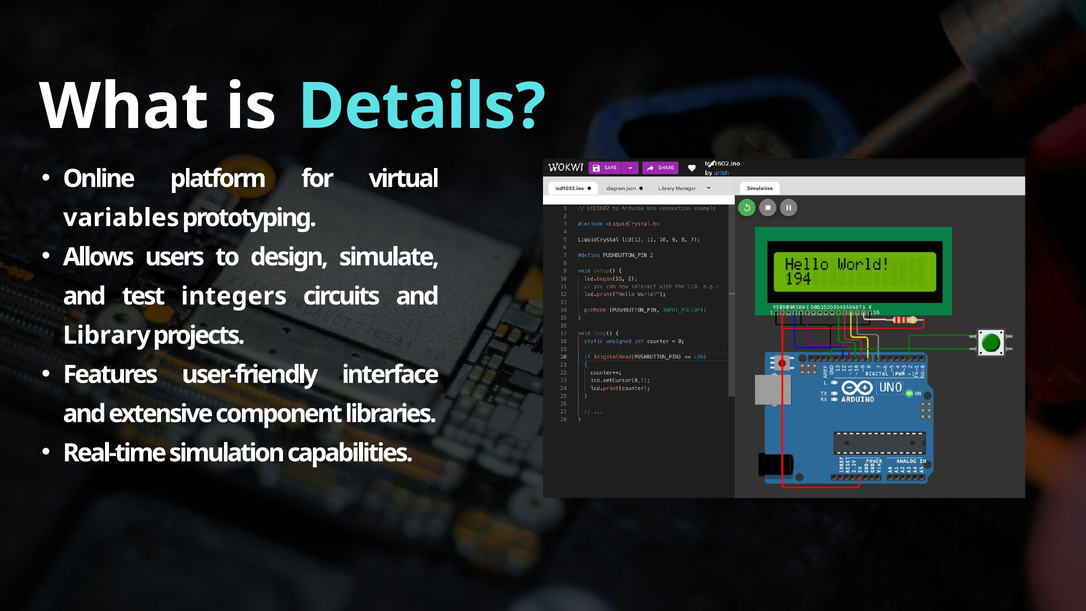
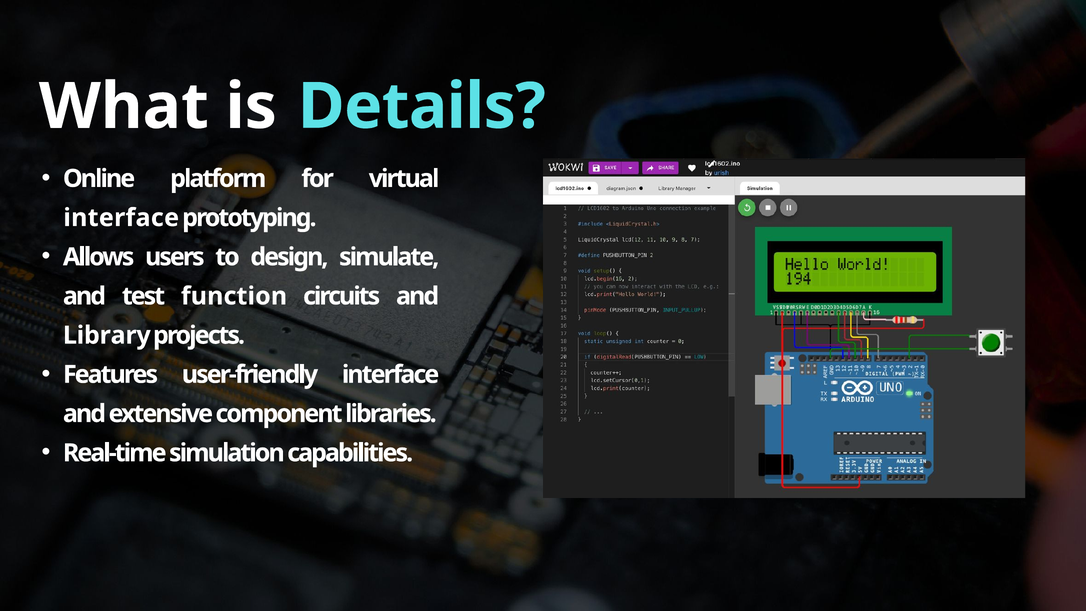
variables: variables -> interface (121, 218)
integers: integers -> function (234, 296)
